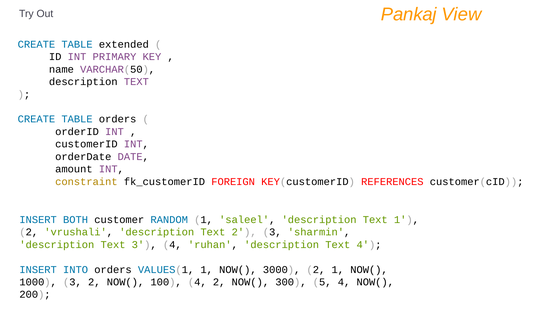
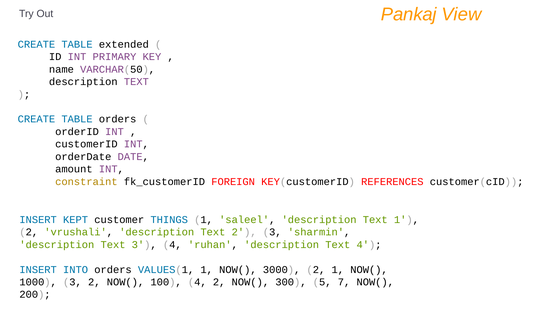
BOTH: BOTH -> KEPT (76, 220)
RANDOM: RANDOM -> THINGS (169, 220)
5 4: 4 -> 7 (344, 282)
